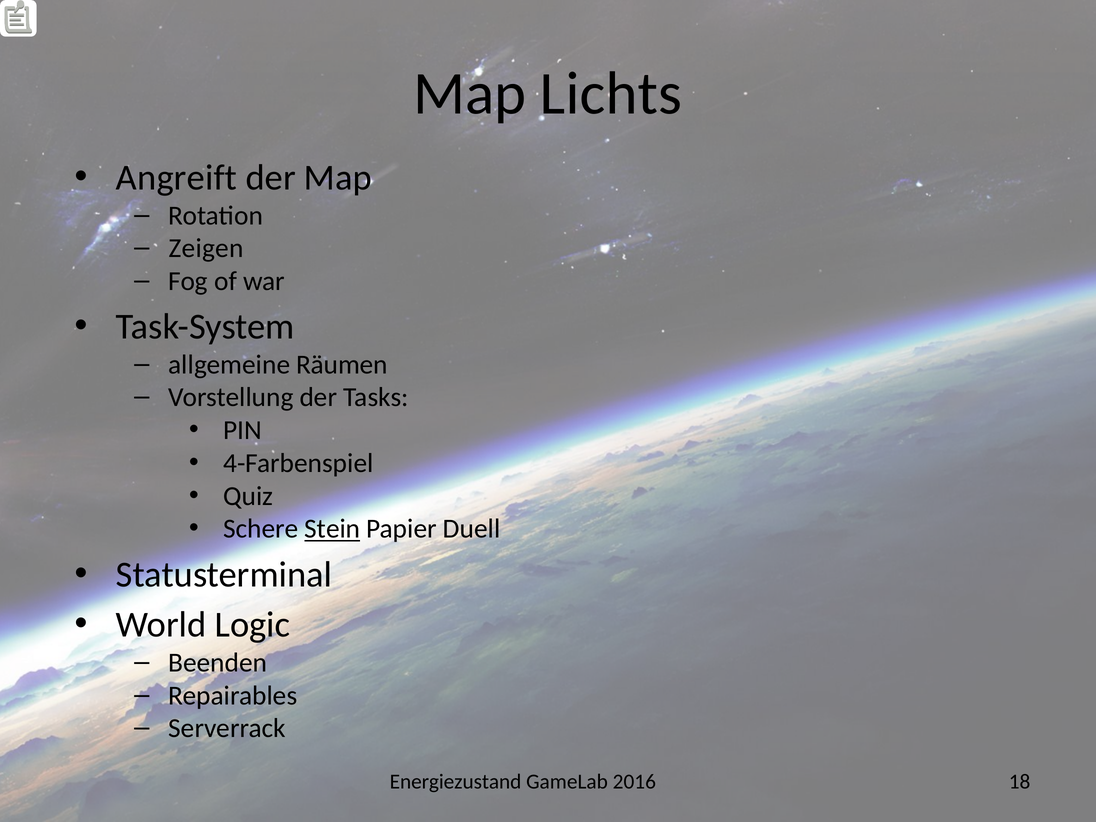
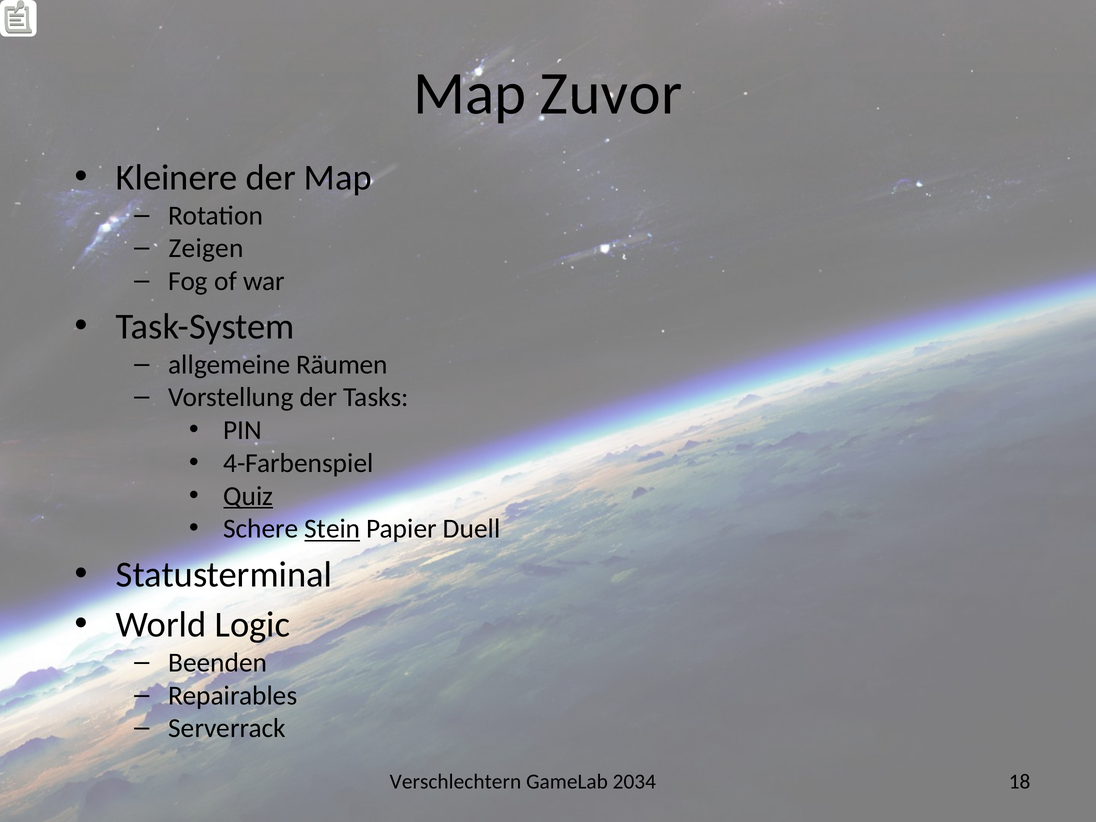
Lichts: Lichts -> Zuvor (611, 94)
Angreift: Angreift -> Kleinere (177, 178)
Quiz underline: none -> present (248, 496)
Energiezustand: Energiezustand -> Verschlechtern (455, 782)
2016: 2016 -> 2034 (634, 782)
